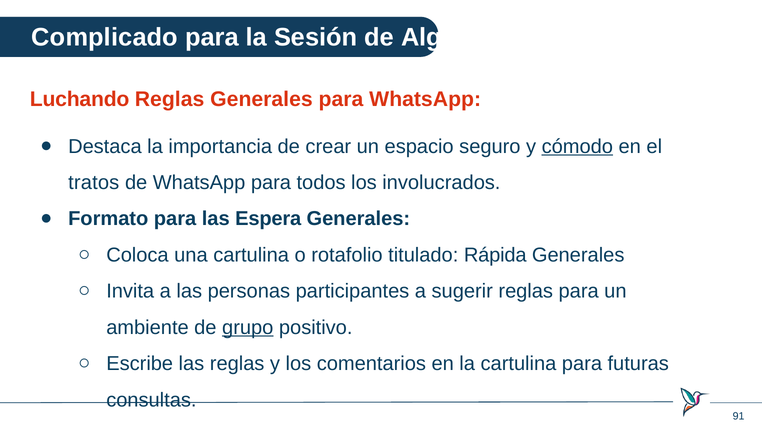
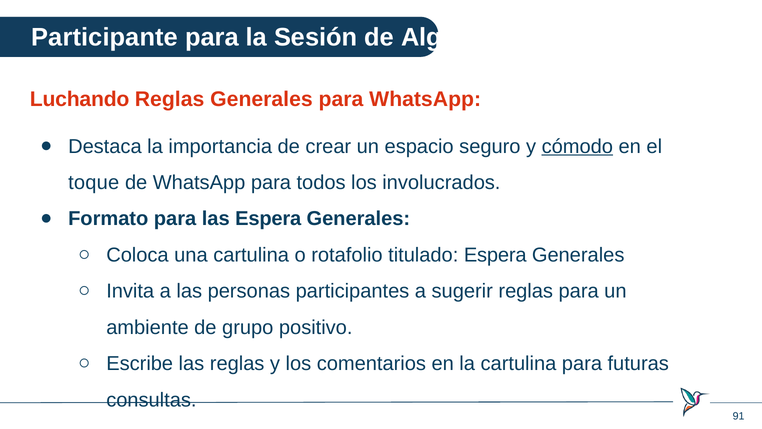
Complicado: Complicado -> Participante (105, 37)
tratos: tratos -> toque (94, 182)
titulado Rápida: Rápida -> Espera (495, 255)
grupo underline: present -> none (248, 327)
